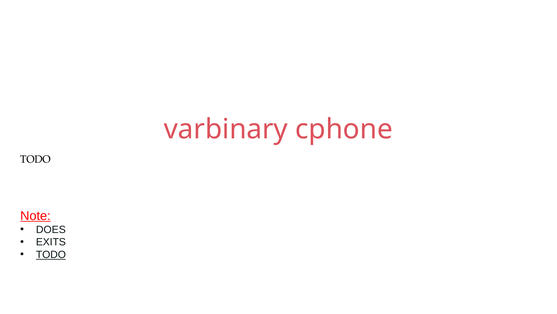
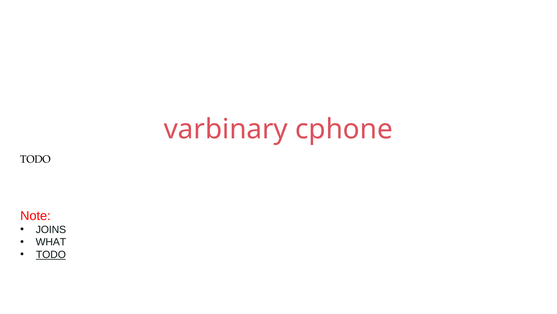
Note underline: present -> none (35, 215)
DOES: DOES -> JOINS (51, 229)
EXITS: EXITS -> WHAT (51, 242)
